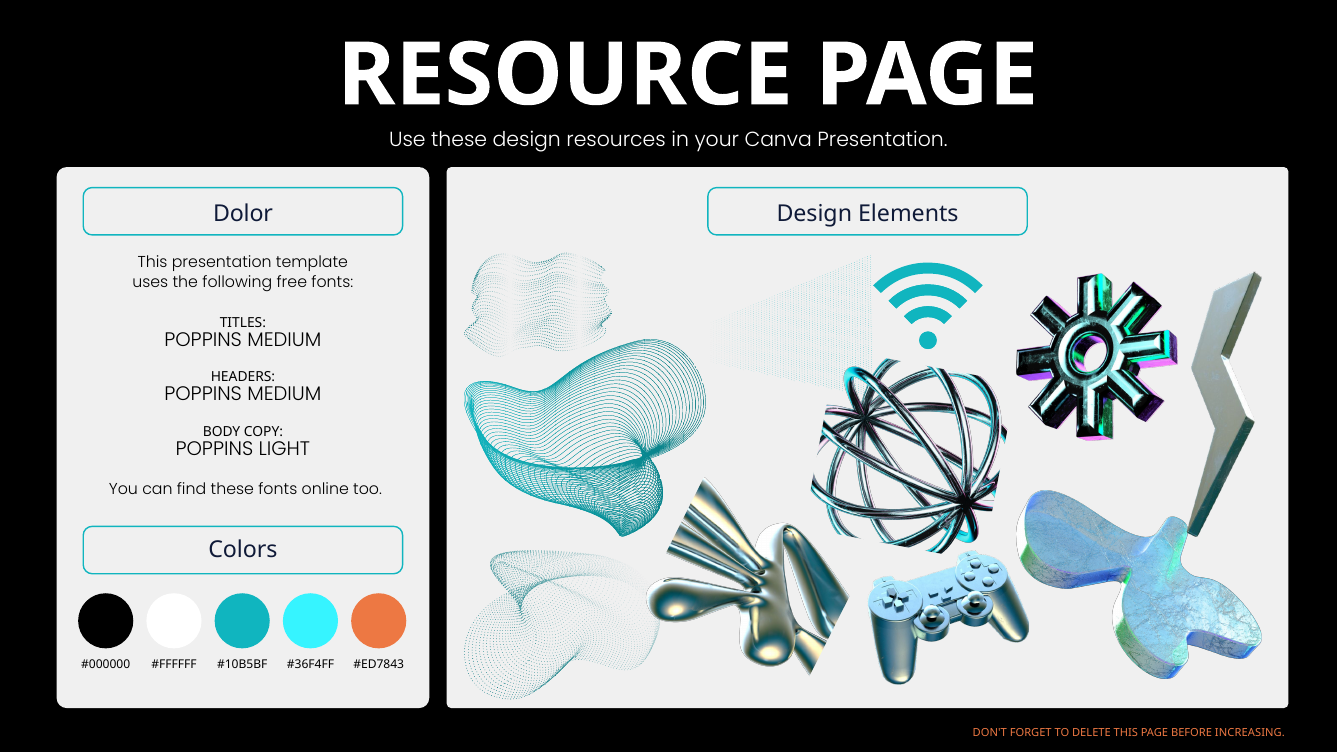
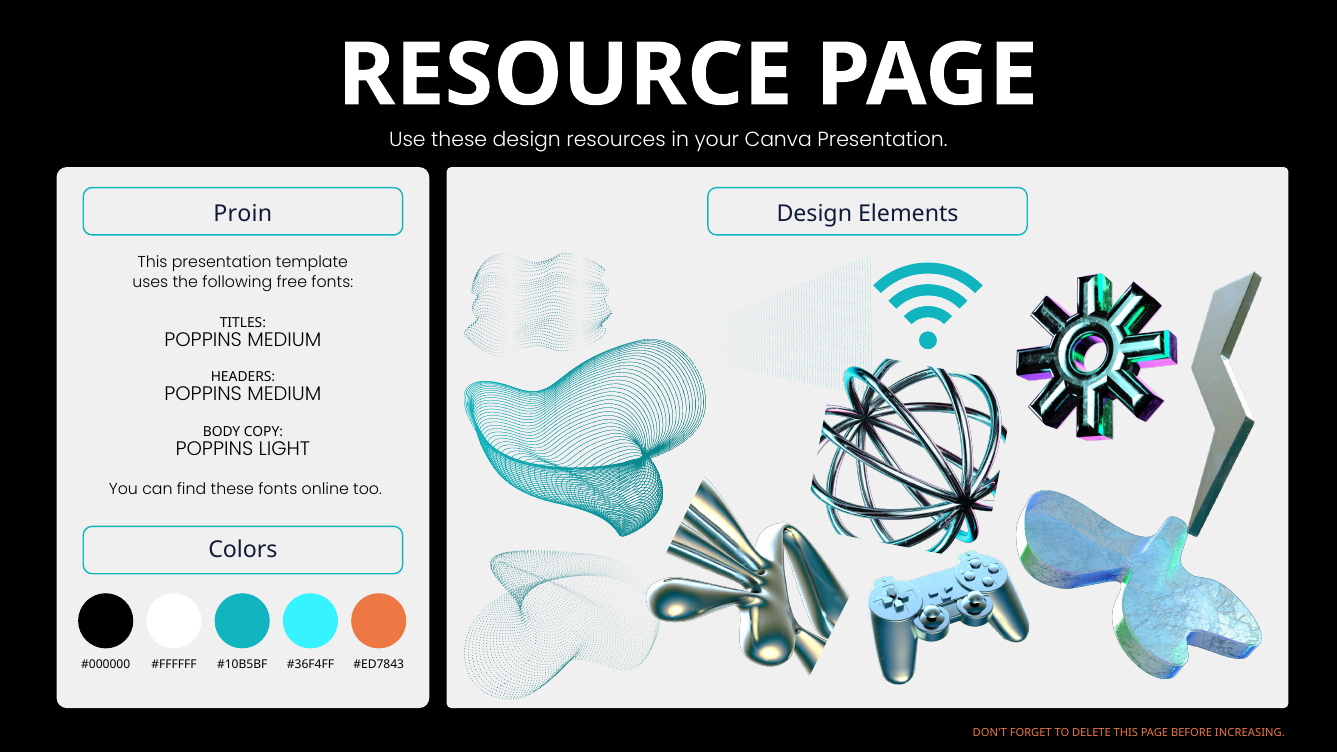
Dolor: Dolor -> Proin (243, 214)
